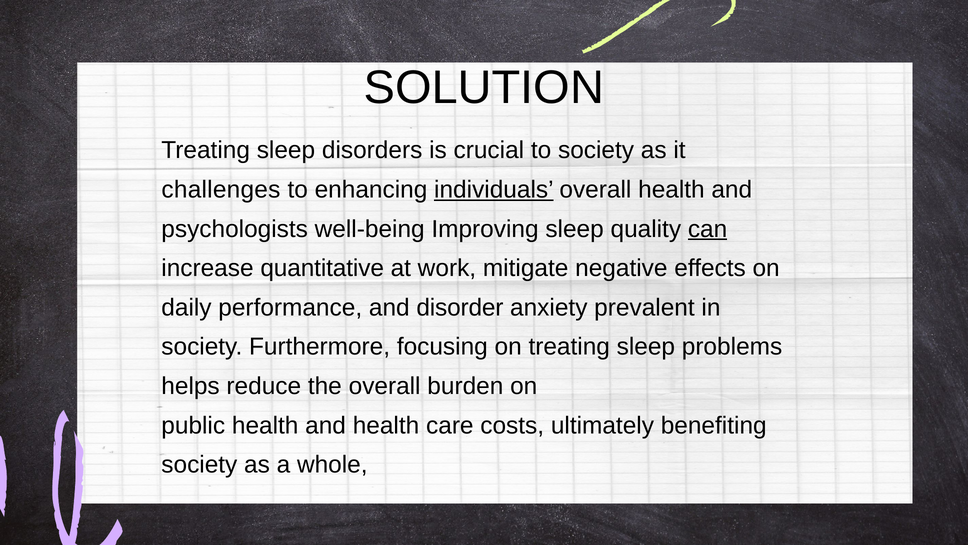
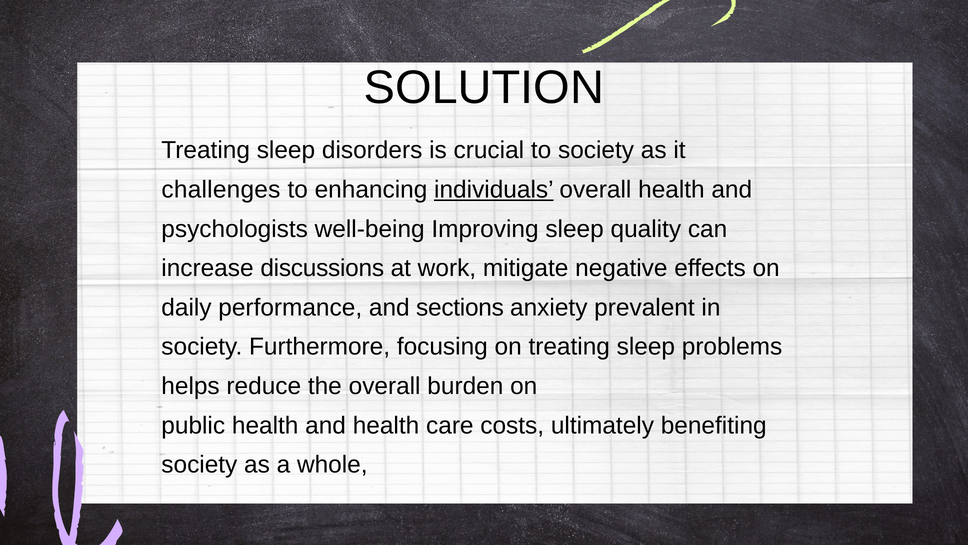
can underline: present -> none (708, 229)
quantitative: quantitative -> discussions (322, 268)
disorder: disorder -> sections (460, 307)
